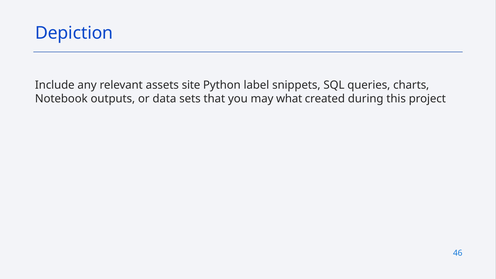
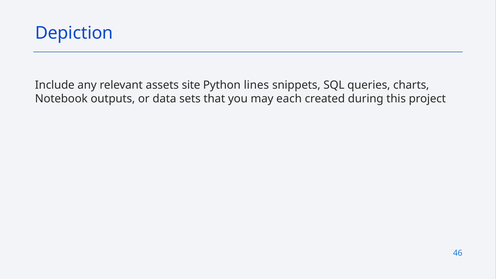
label: label -> lines (256, 85)
what: what -> each (289, 99)
